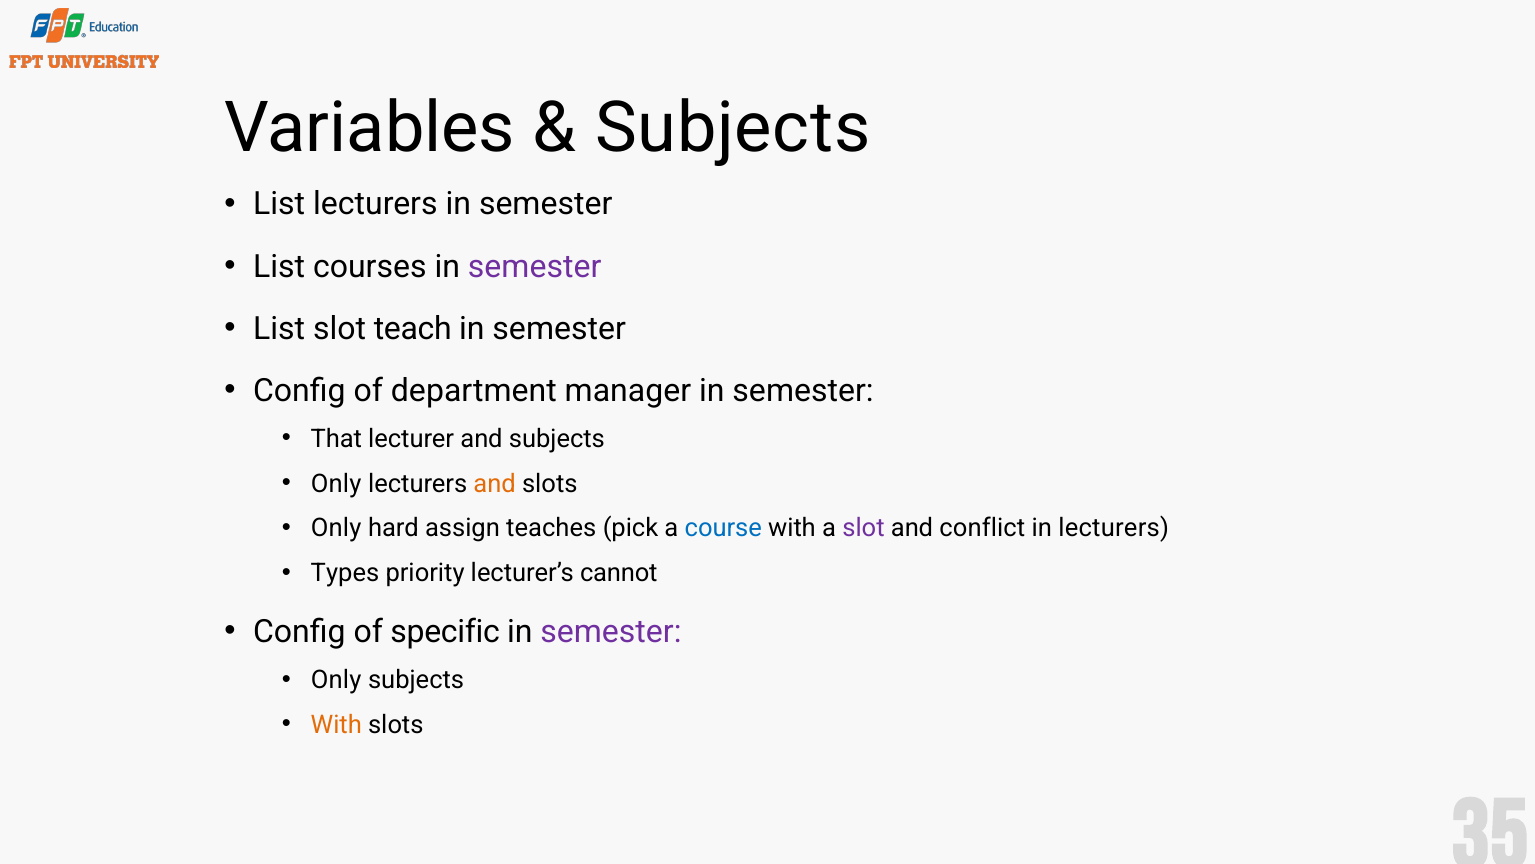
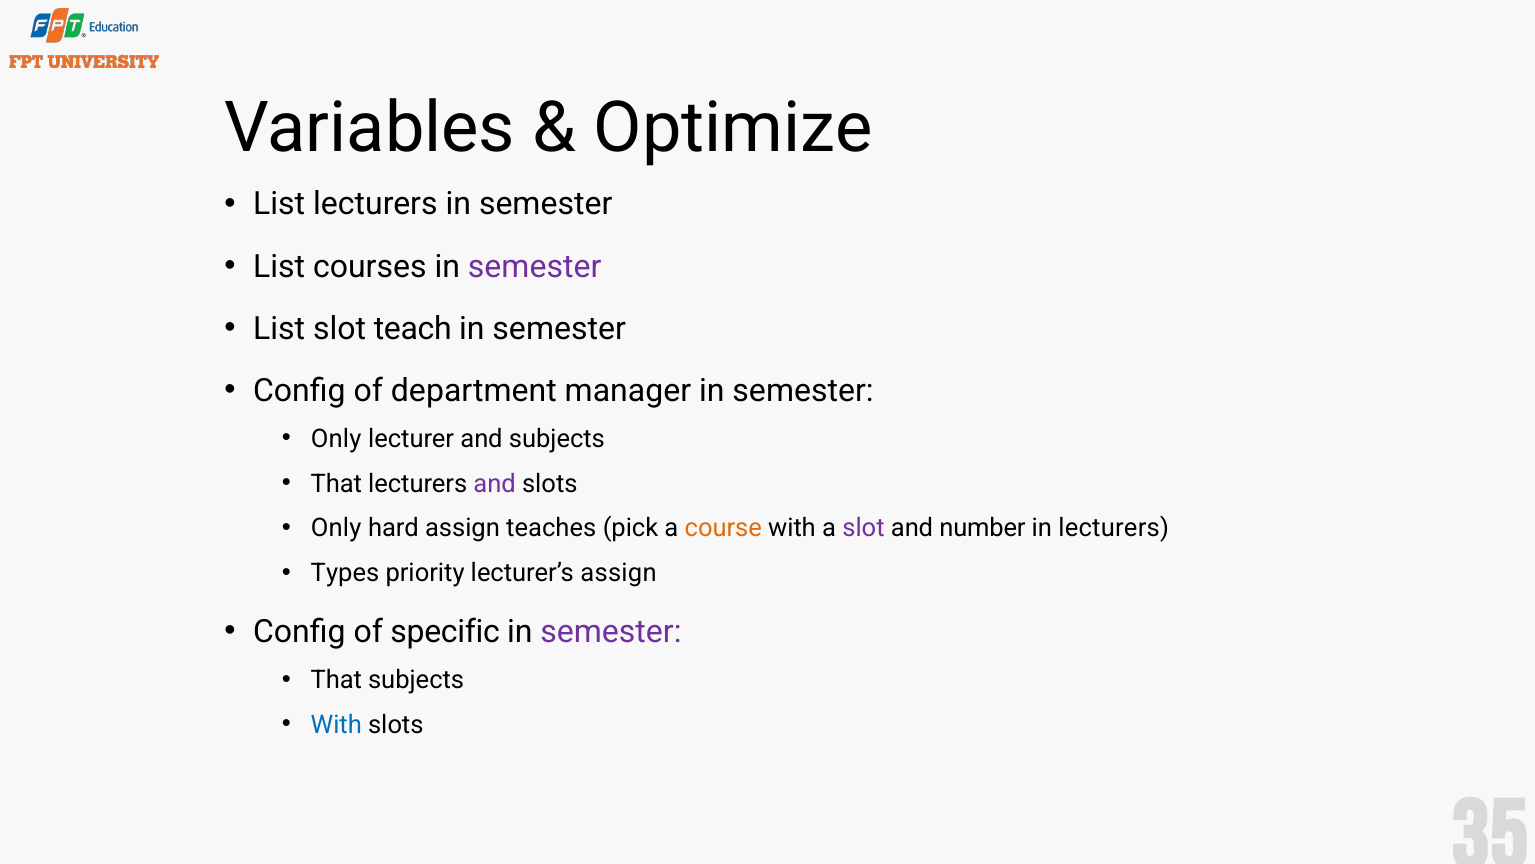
Subjects: Subjects -> Optimize (733, 128)
That: That -> Only (336, 439)
Only: Only -> That (336, 483)
and colour: orange -> purple (495, 483)
course colour: blue -> orange (723, 528)
conflict: conflict -> number (983, 528)
lecturer’s cannot: cannot -> assign (619, 573)
Only: Only -> That (336, 680)
With colour: orange -> blue (336, 725)
